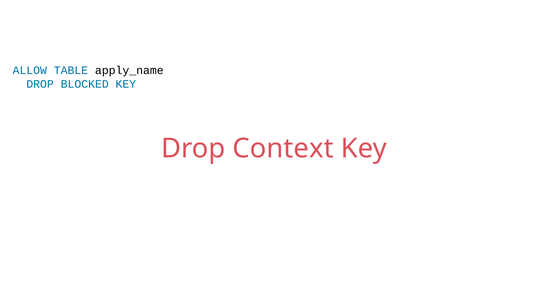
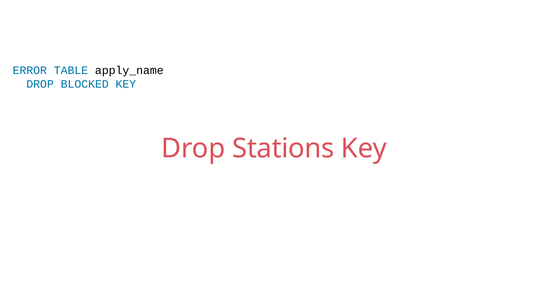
ALLOW: ALLOW -> ERROR (30, 71)
Context: Context -> Stations (283, 149)
